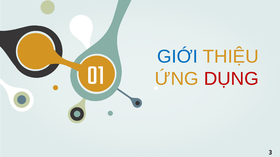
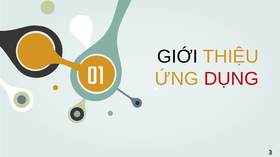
GIỚI colour: blue -> black (177, 57)
